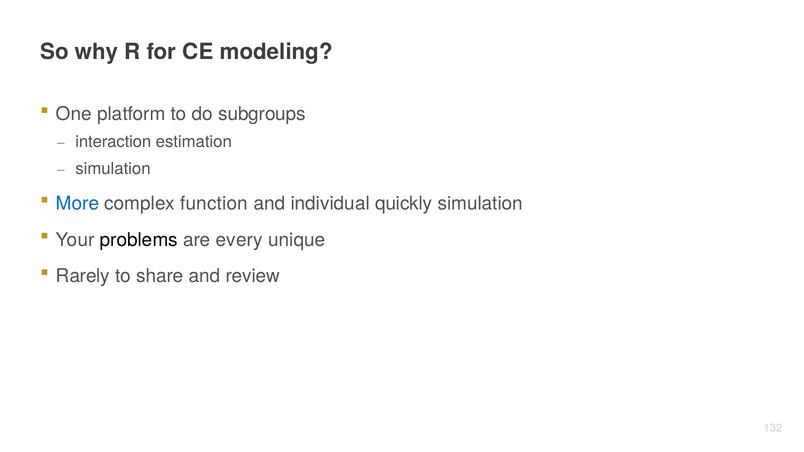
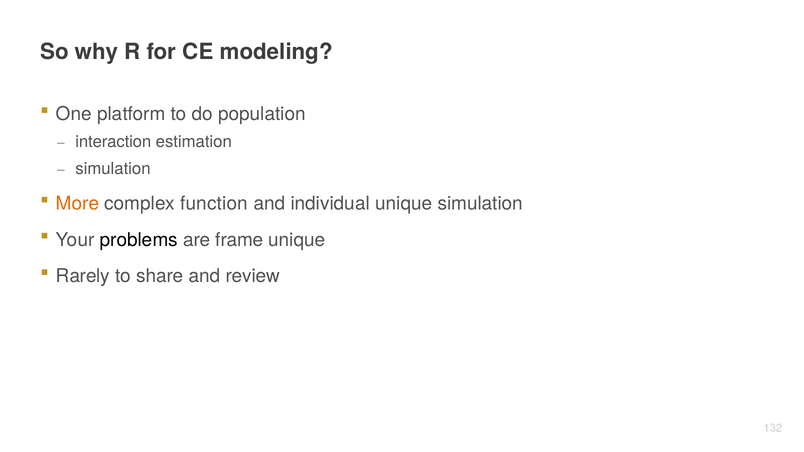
subgroups: subgroups -> population (262, 114)
More colour: blue -> orange (78, 204)
individual quickly: quickly -> unique (404, 204)
every: every -> frame (239, 240)
